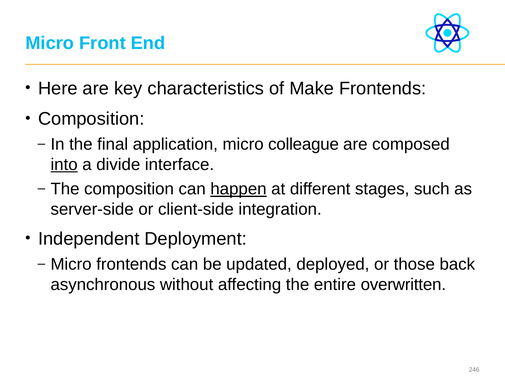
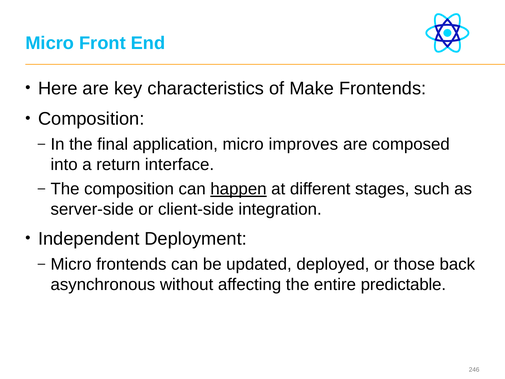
colleague: colleague -> improves (303, 144)
into underline: present -> none (64, 164)
divide: divide -> return (118, 164)
overwritten: overwritten -> predictable (403, 284)
